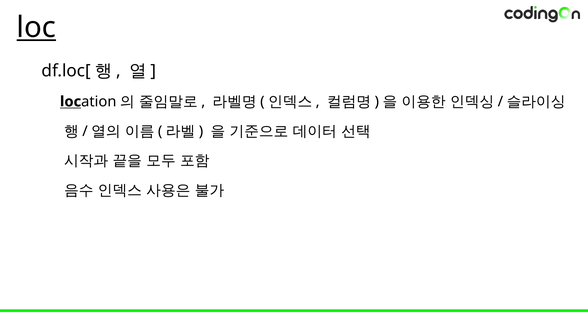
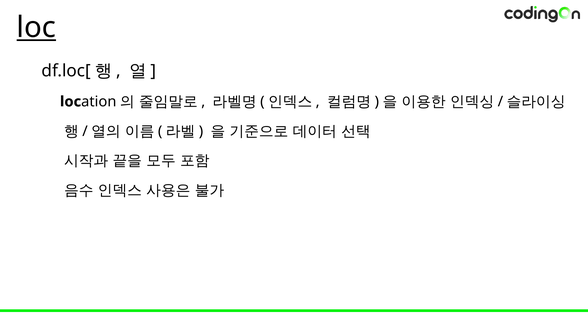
loc underline: present -> none (71, 102)
